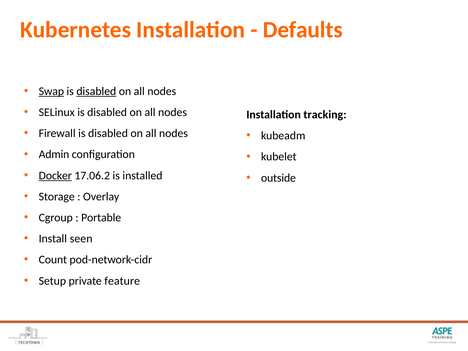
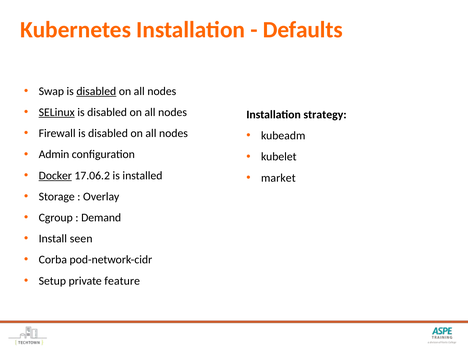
Swap underline: present -> none (51, 91)
SELinux underline: none -> present (57, 112)
tracking: tracking -> strategy (325, 115)
outside: outside -> market (278, 178)
Portable: Portable -> Demand (101, 218)
Count: Count -> Corba (53, 260)
